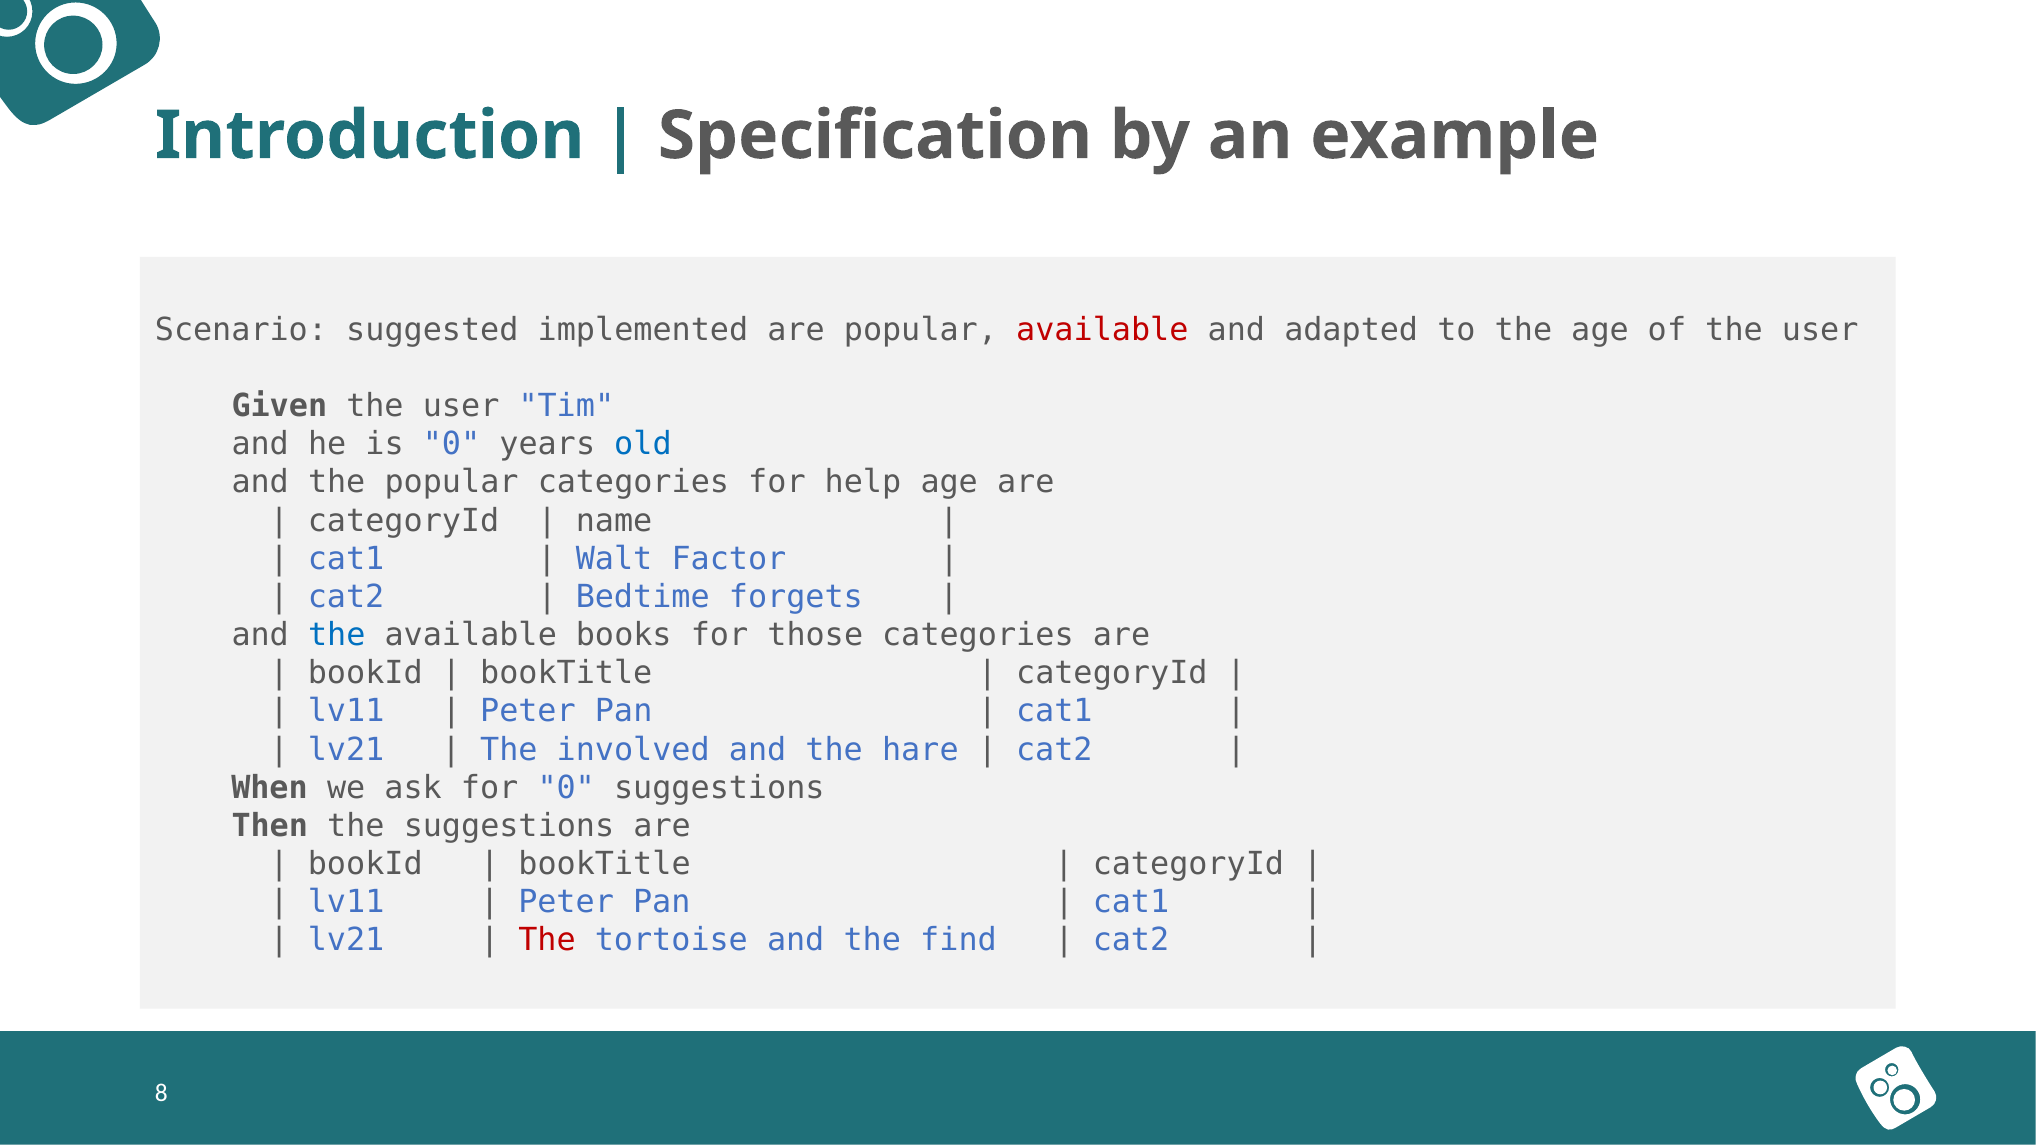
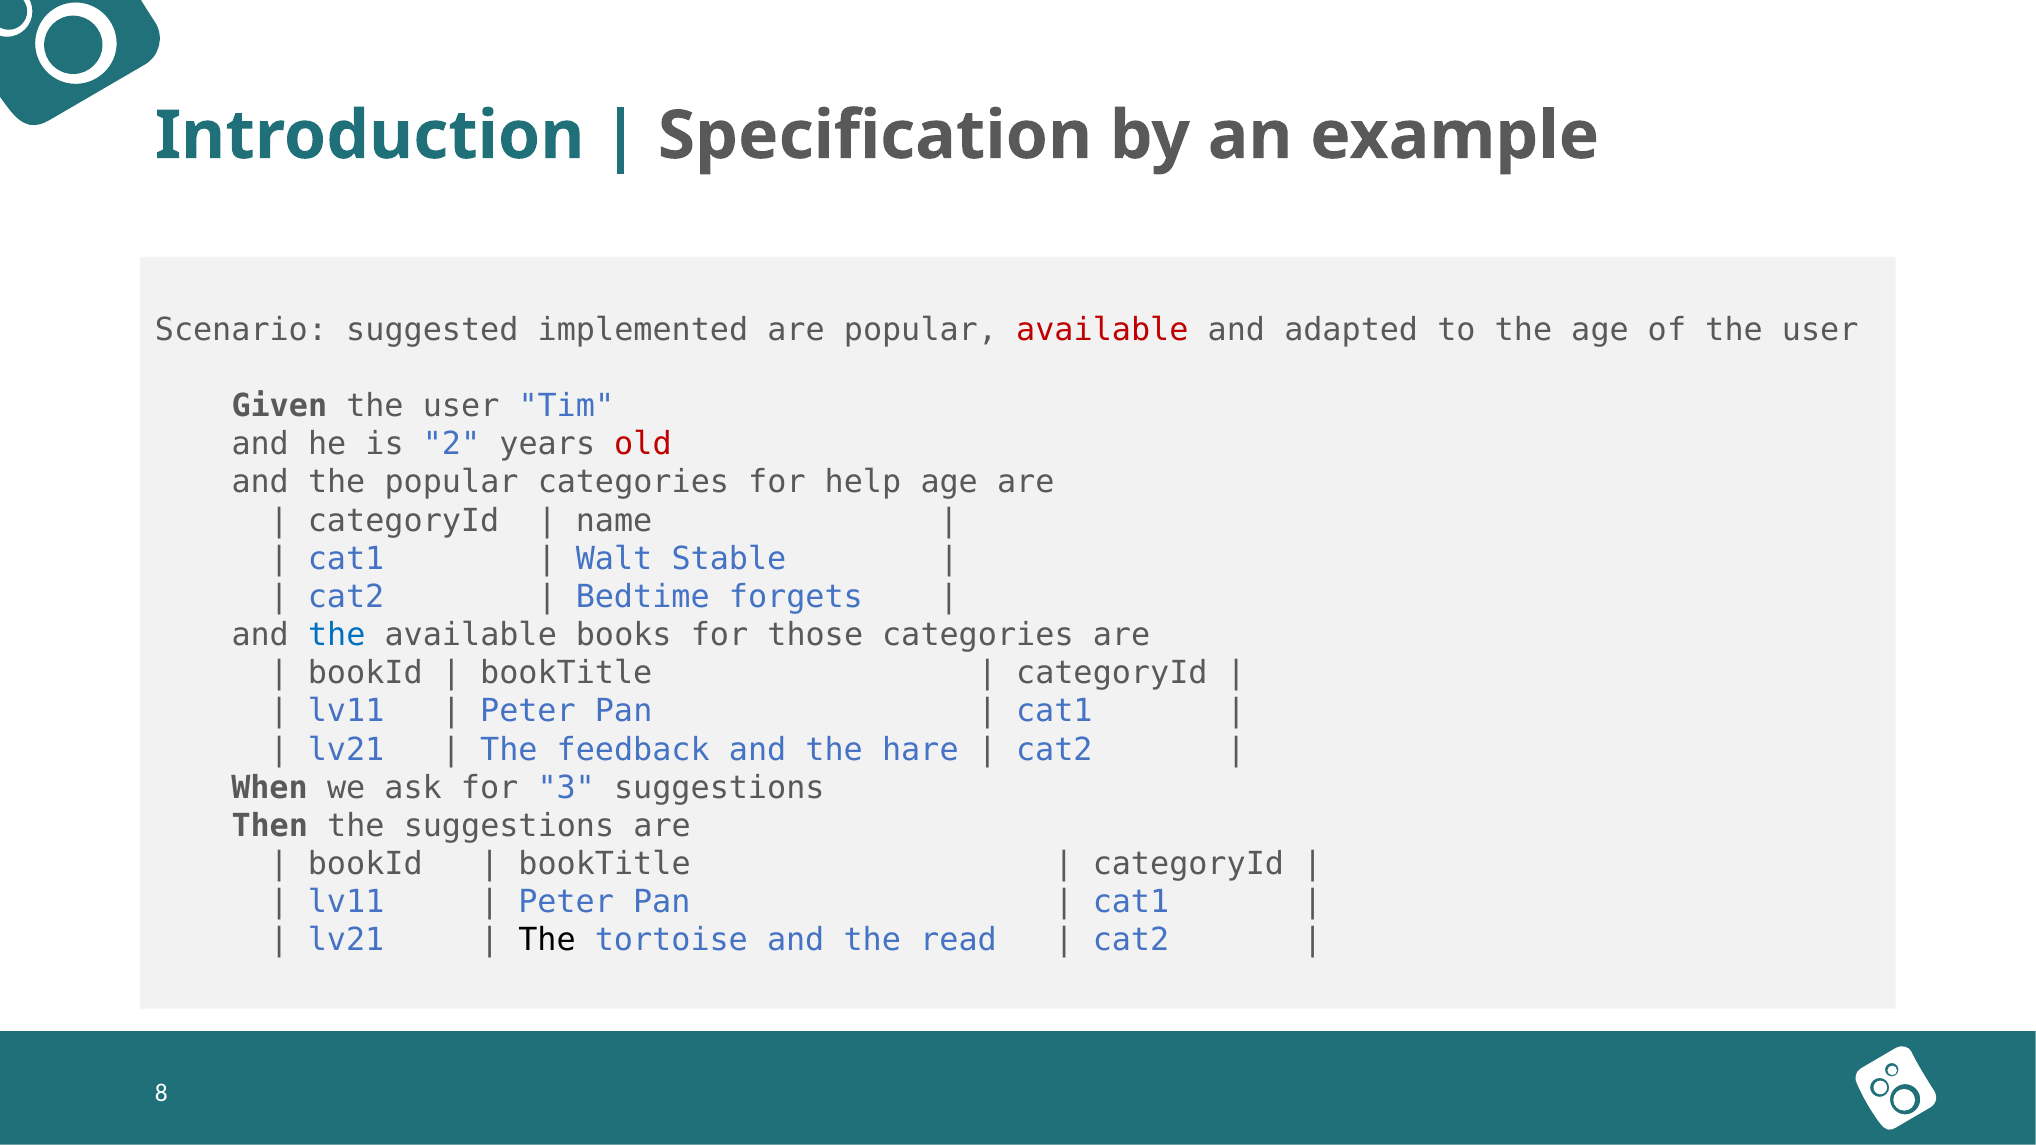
is 0: 0 -> 2 (452, 444)
old colour: blue -> red (643, 444)
Factor: Factor -> Stable (729, 559)
involved: involved -> feedback (633, 750)
for 0: 0 -> 3 (566, 788)
The colour: red -> black (547, 941)
find: find -> read (959, 941)
